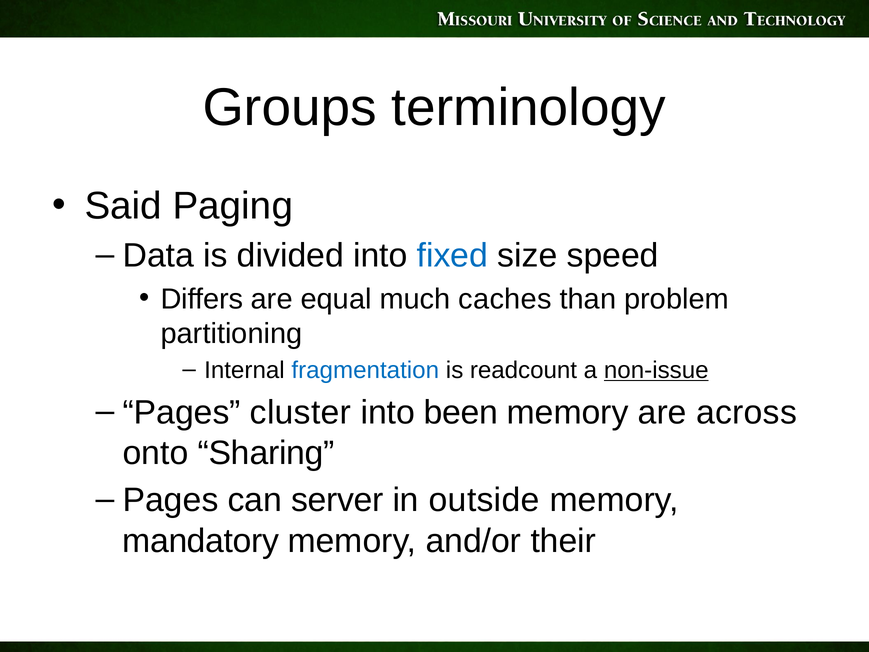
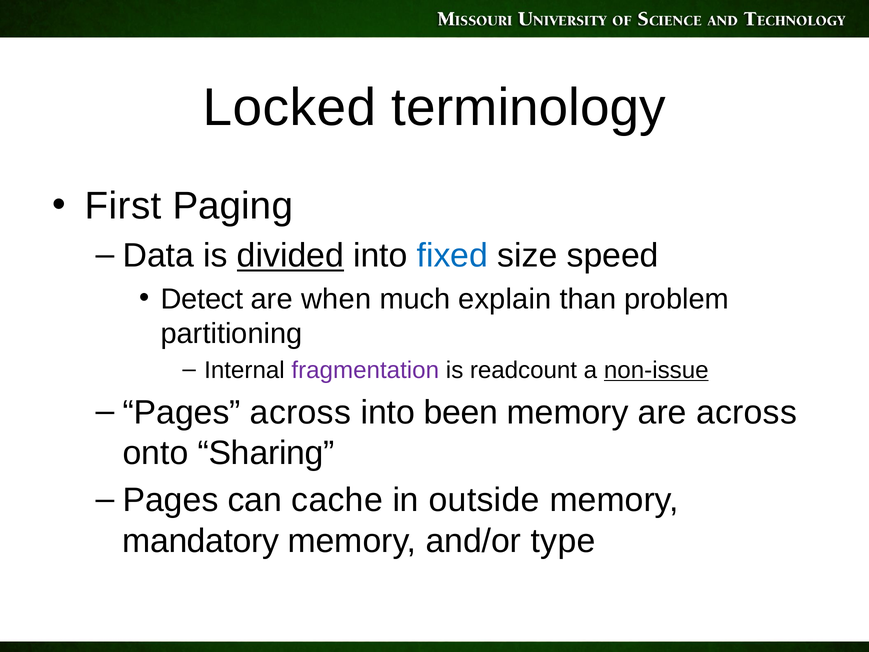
Groups: Groups -> Locked (289, 108)
Said: Said -> First (123, 206)
divided underline: none -> present (290, 256)
Differs: Differs -> Detect (202, 299)
equal: equal -> when (336, 299)
caches: caches -> explain (505, 299)
fragmentation colour: blue -> purple (365, 370)
cluster: cluster -> across (301, 412)
server: server -> cache (337, 500)
their: their -> type (563, 541)
